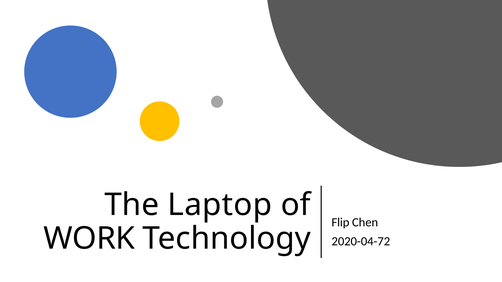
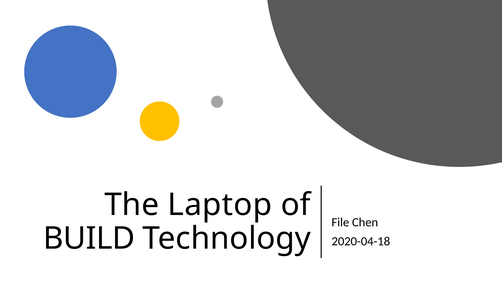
Flip: Flip -> File (340, 223)
WORK: WORK -> BUILD (89, 239)
2020-04-72: 2020-04-72 -> 2020-04-18 (361, 242)
